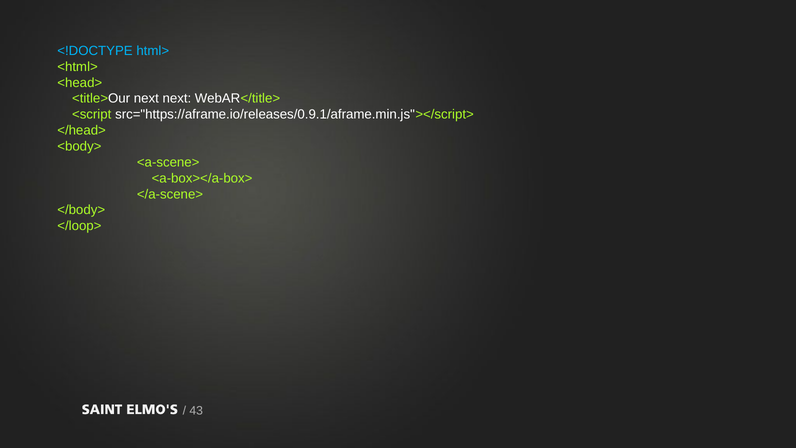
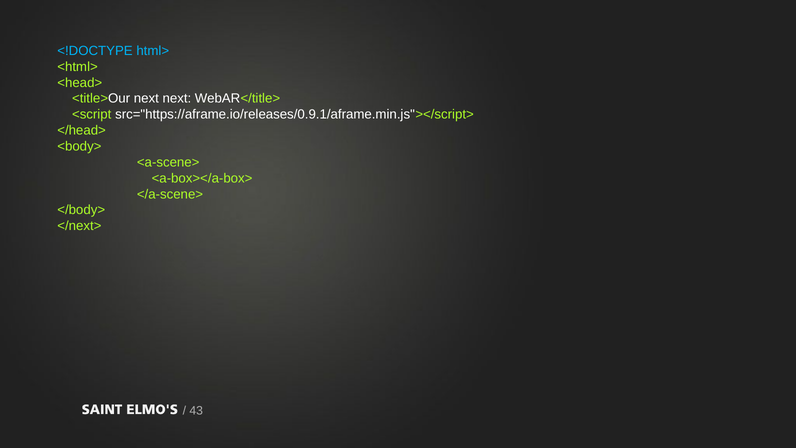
</loop>: </loop> -> </next> (79, 226)
